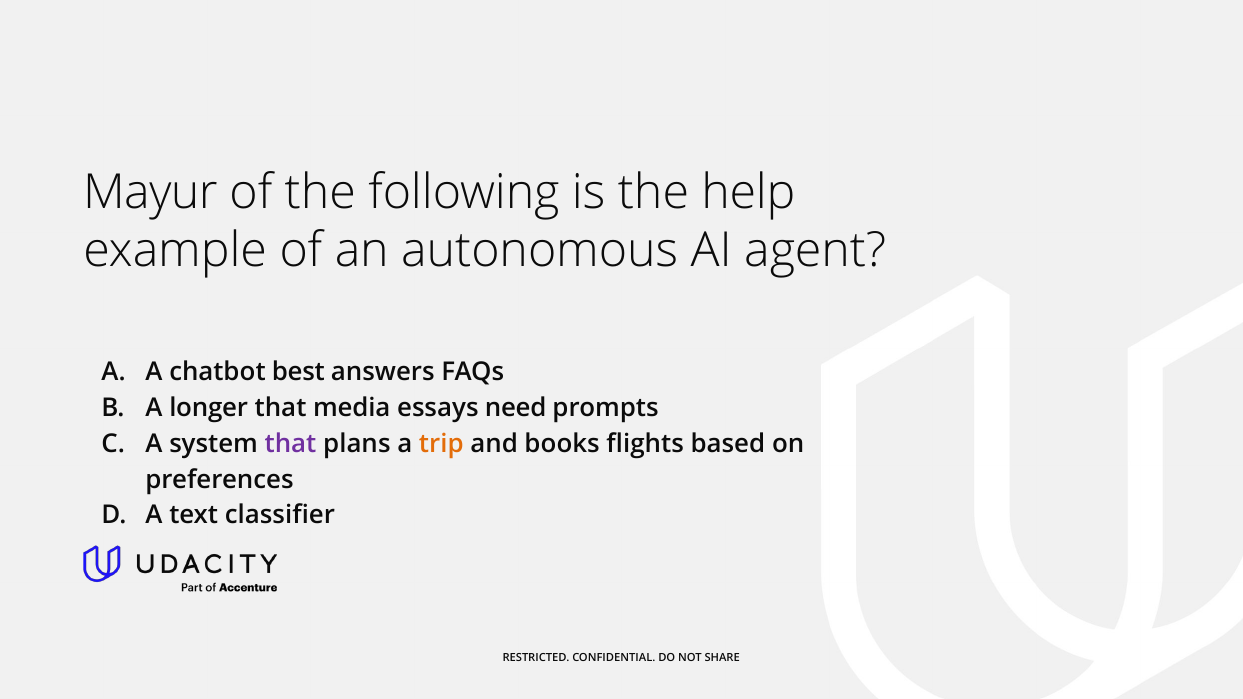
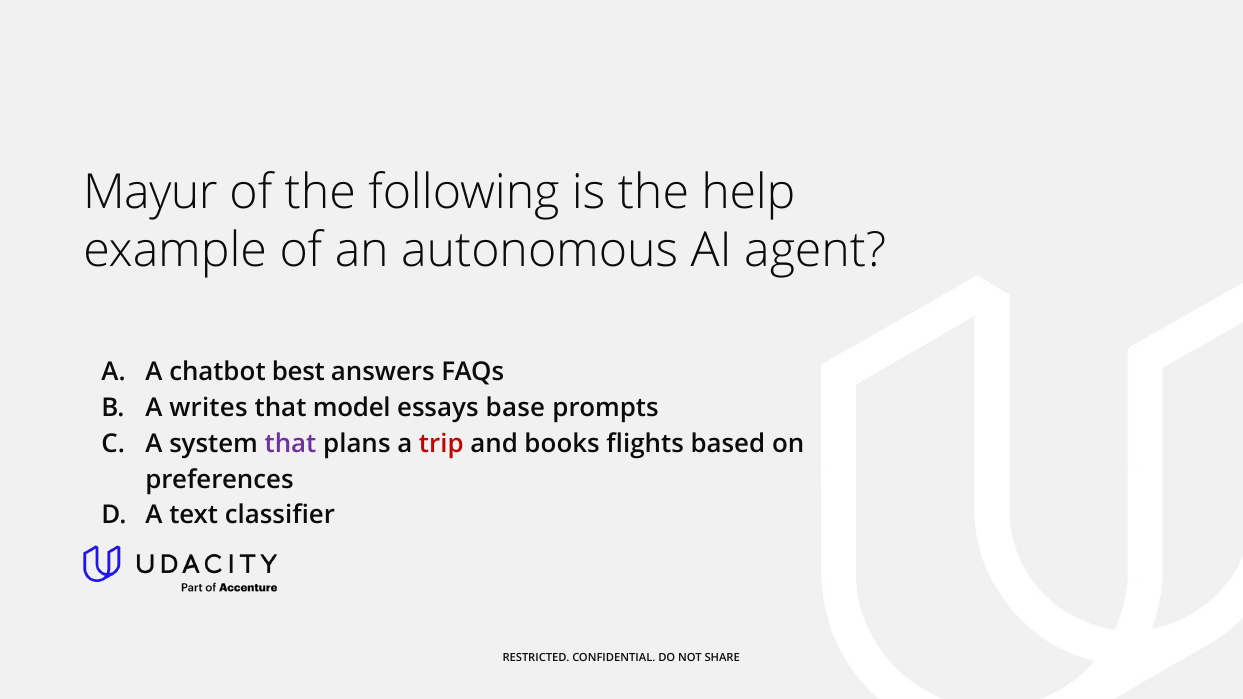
longer: longer -> writes (208, 408)
media: media -> model (352, 408)
need: need -> base (515, 408)
trip colour: orange -> red (441, 444)
